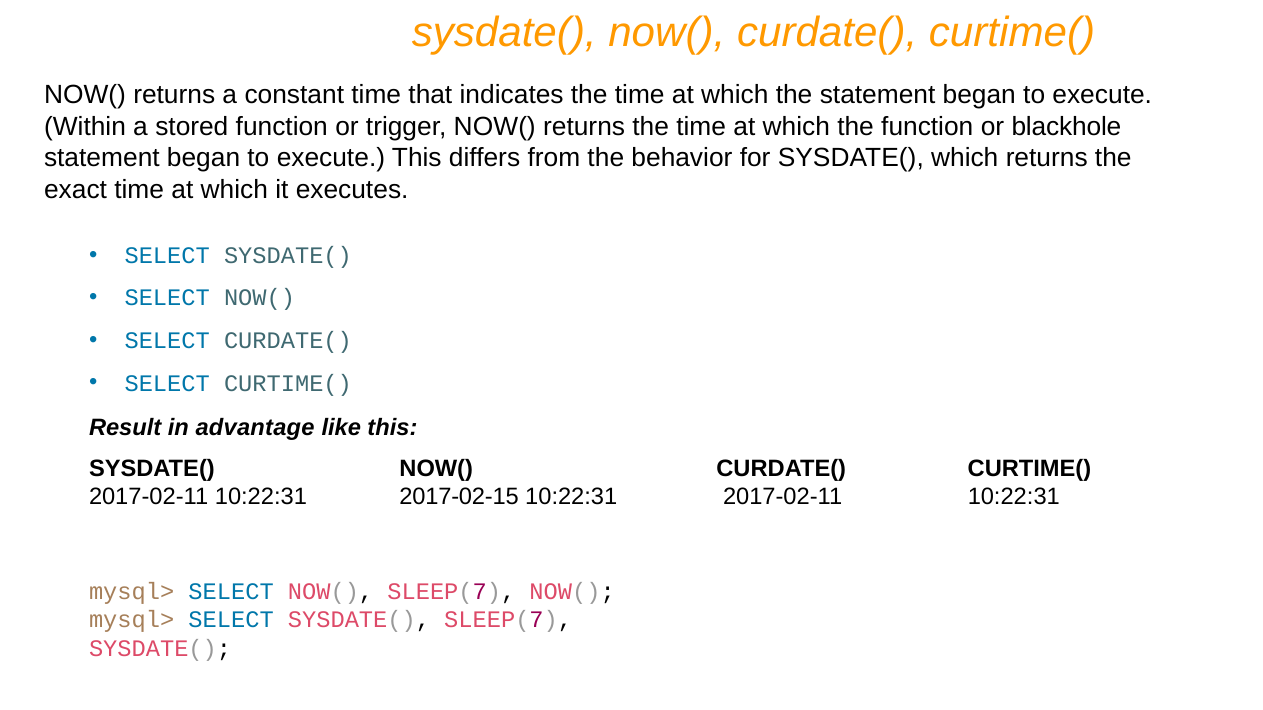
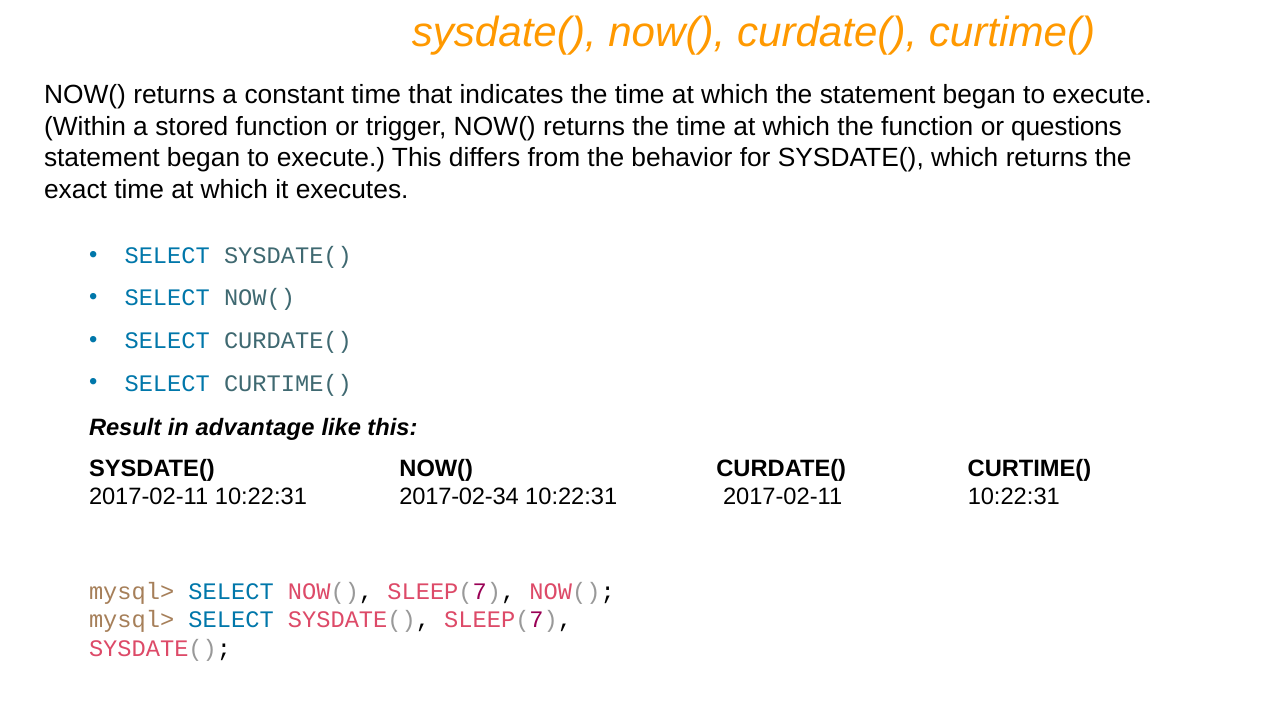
blackhole: blackhole -> questions (1067, 127)
2017-02-15: 2017-02-15 -> 2017-02-34 (459, 497)
